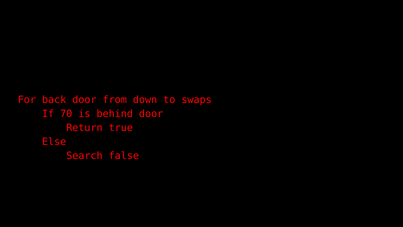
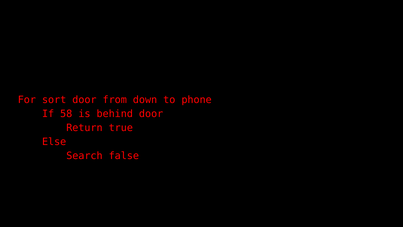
back: back -> sort (54, 100)
swaps: swaps -> phone (197, 100)
70: 70 -> 58 (66, 114)
